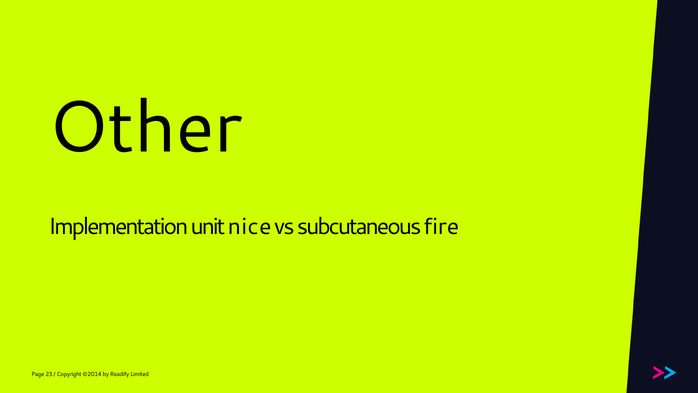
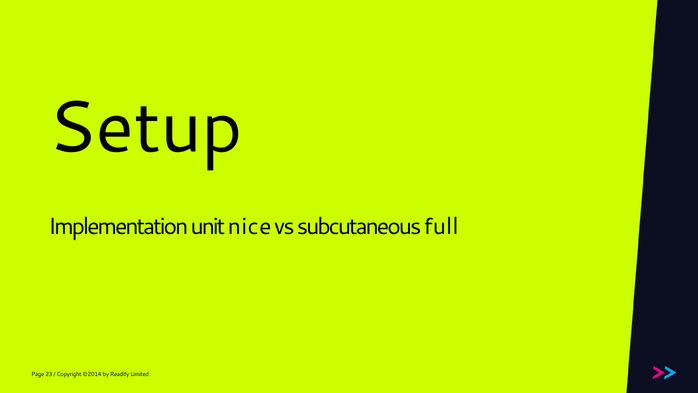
Other: Other -> Setup (145, 127)
fire: fire -> full (441, 226)
